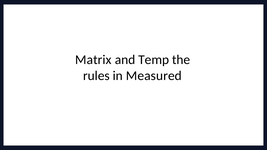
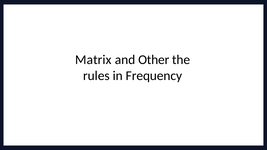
Temp: Temp -> Other (154, 60)
Measured: Measured -> Frequency (154, 76)
